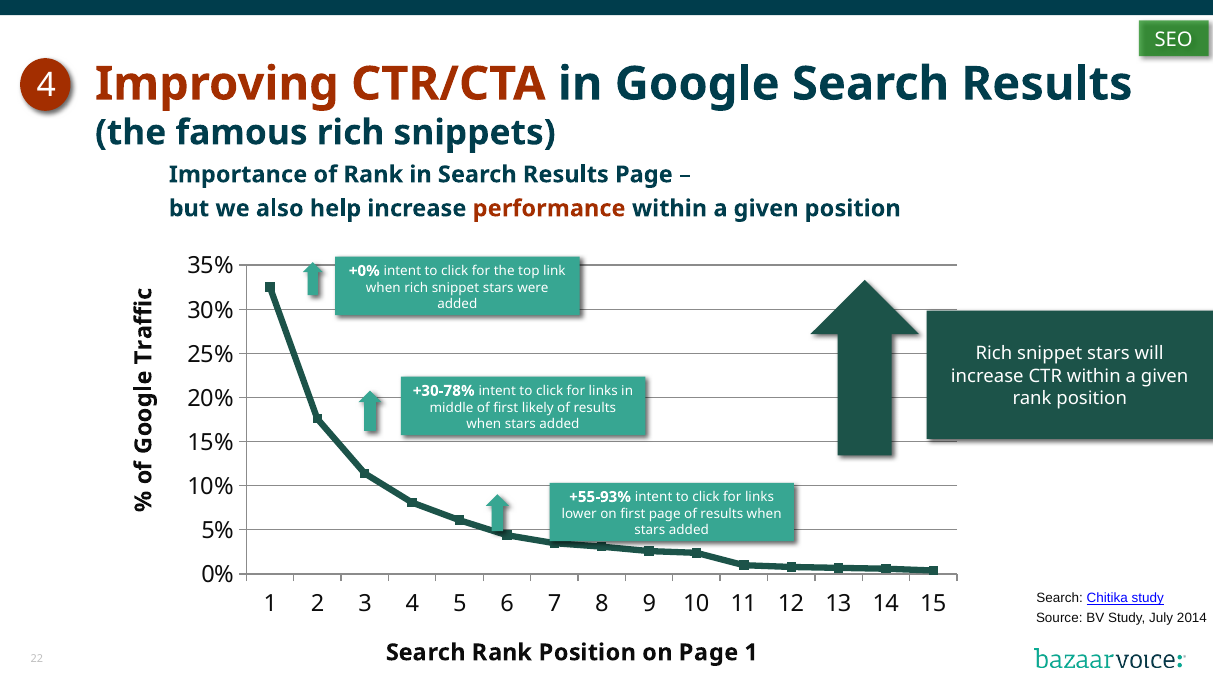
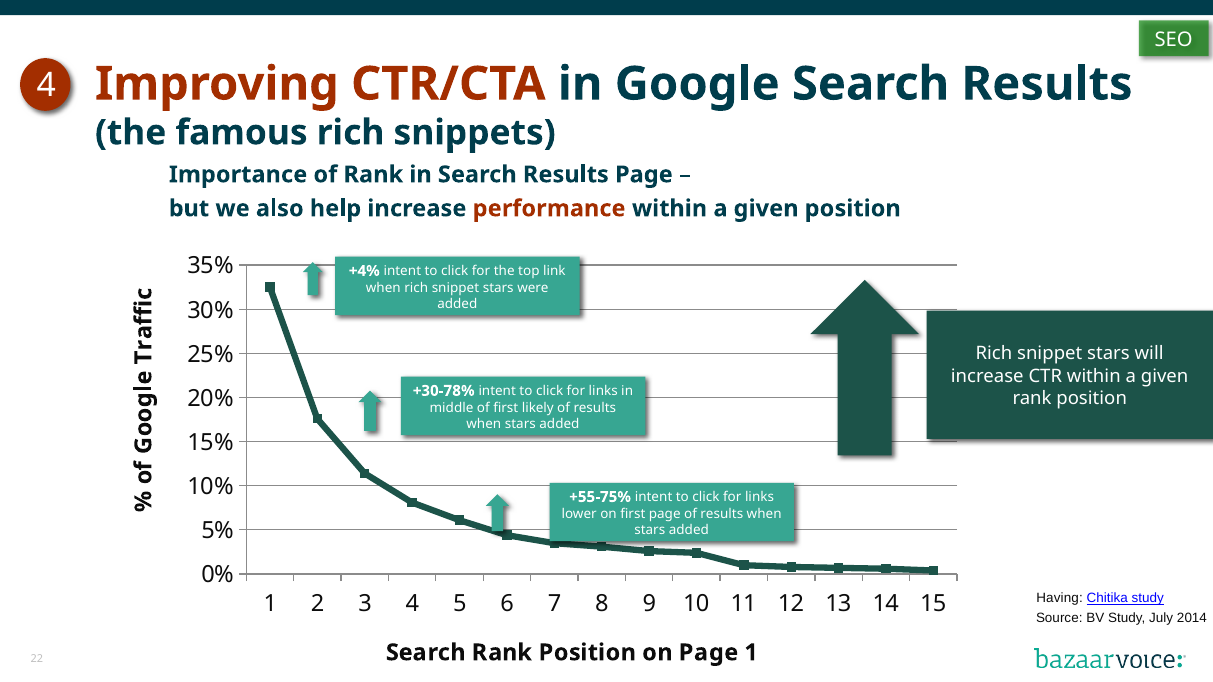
+0%: +0% -> +4% (364, 271)
+55-93%: +55-93% -> +55-75% (600, 497)
Search: Search -> Having (1060, 599)
